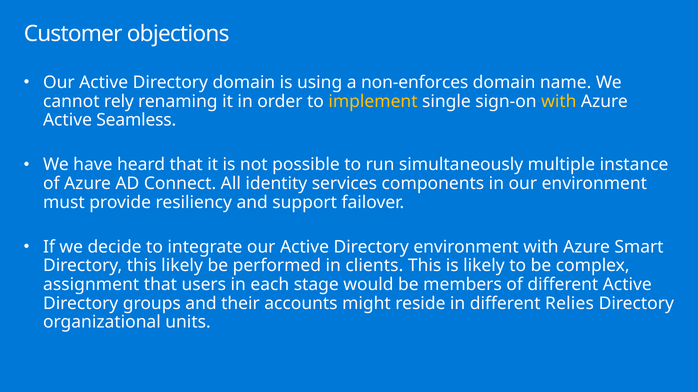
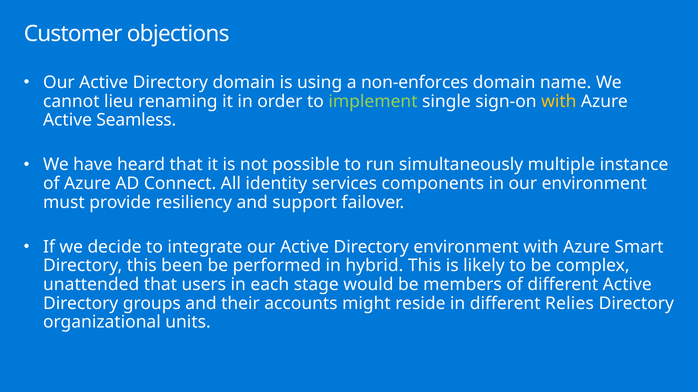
rely: rely -> lieu (119, 101)
implement colour: yellow -> light green (373, 101)
this likely: likely -> been (182, 266)
clients: clients -> hybrid (374, 266)
assignment: assignment -> unattended (91, 285)
